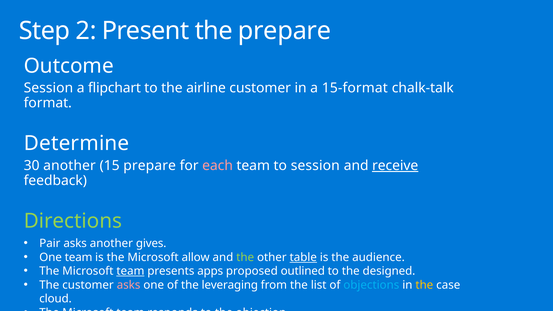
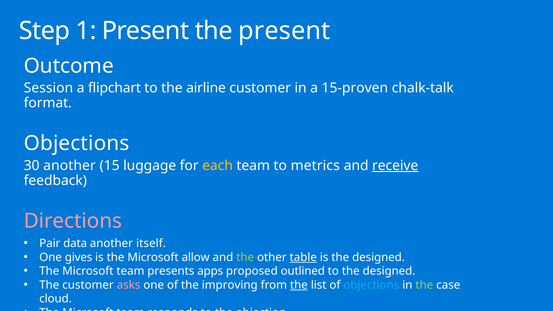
2: 2 -> 1 (86, 31)
the prepare: prepare -> present (284, 31)
15-format: 15-format -> 15-proven (355, 88)
Determine: Determine -> Objections (77, 143)
15 prepare: prepare -> luggage (150, 166)
each colour: pink -> yellow (218, 166)
to session: session -> metrics (315, 166)
Directions colour: light green -> pink (73, 221)
Pair asks: asks -> data (75, 244)
another gives: gives -> itself (151, 244)
One team: team -> gives (79, 257)
is the audience: audience -> designed (379, 257)
team underline: present -> none (130, 271)
leveraging: leveraging -> improving (230, 285)
the underline: none -> present (299, 285)
the colour: yellow -> light green (424, 285)
